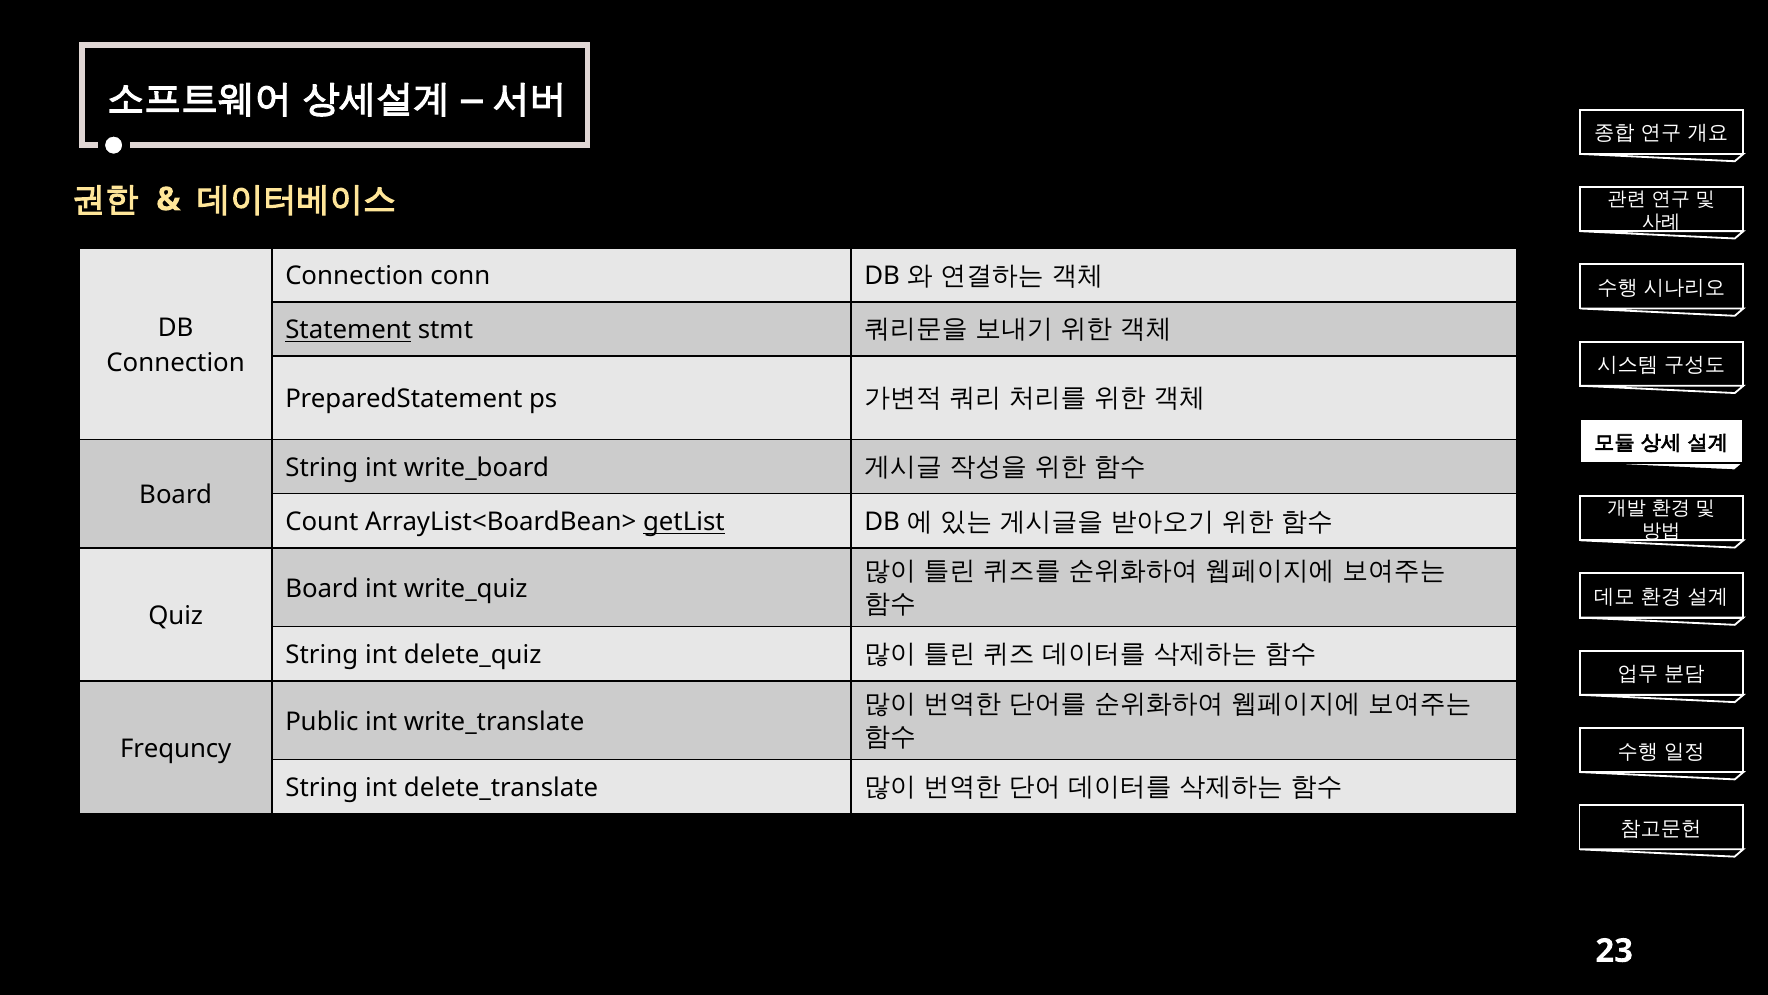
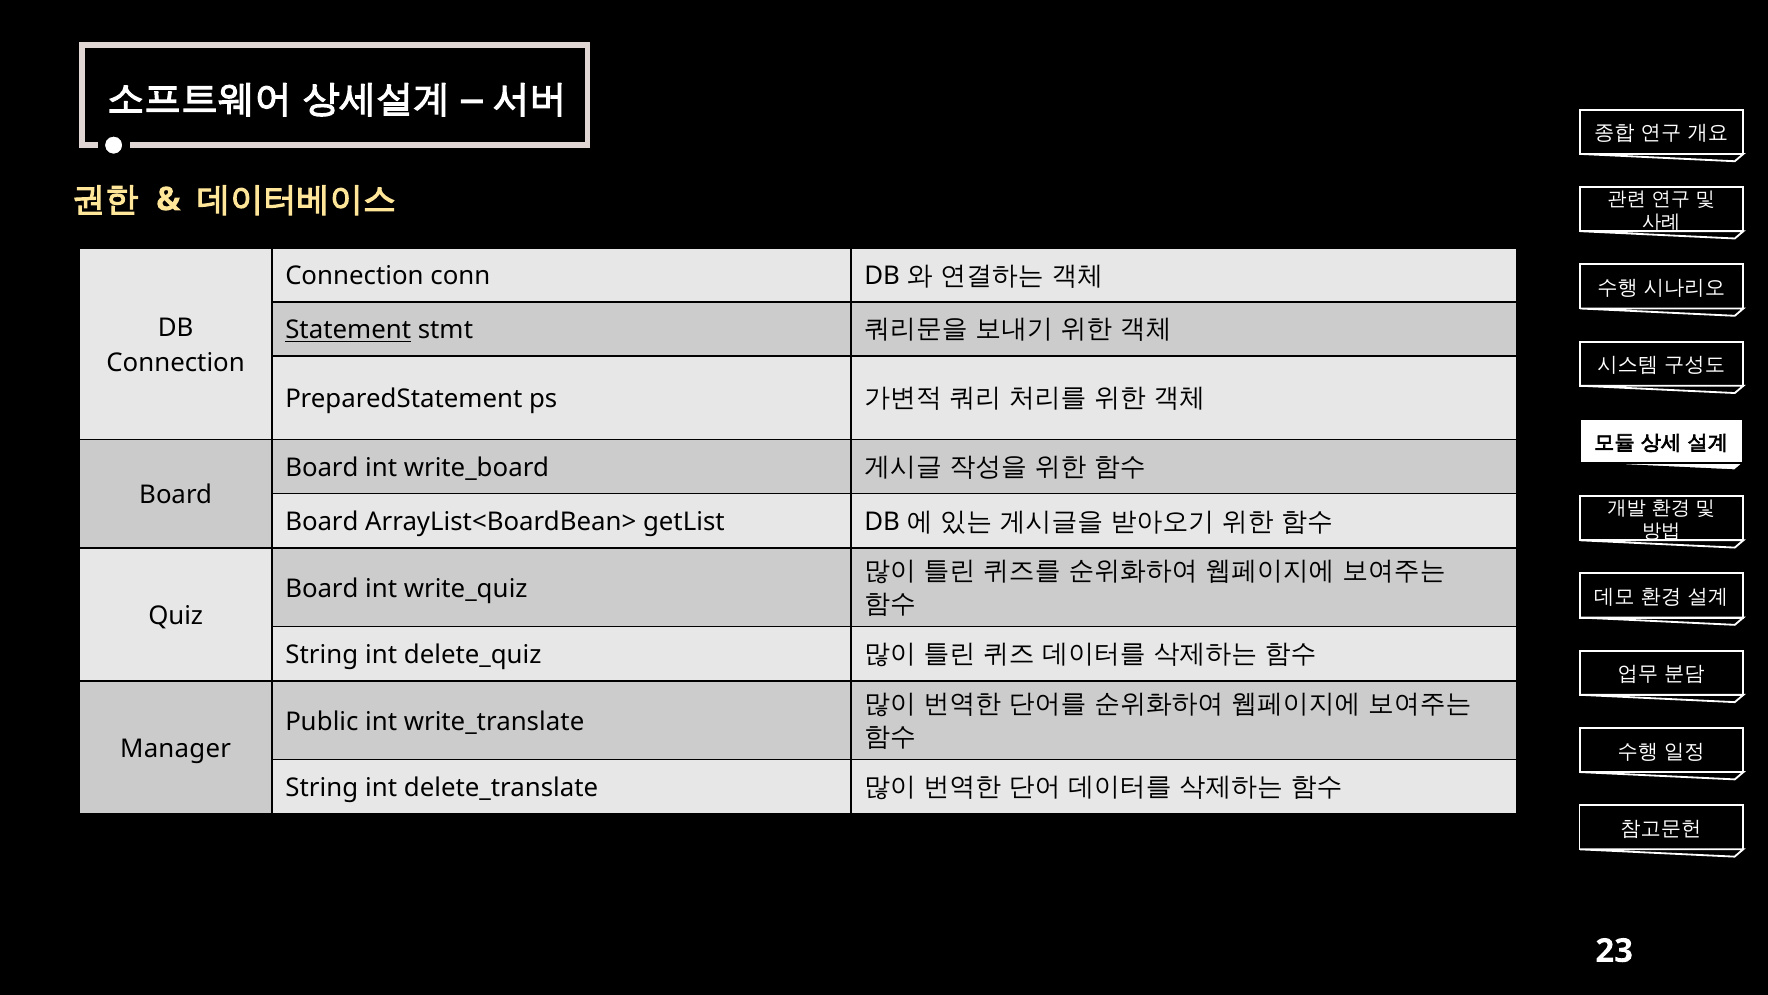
String: String -> Board (322, 468)
Count: Count -> Board (322, 522)
getList underline: present -> none (684, 522)
Frequncy: Frequncy -> Manager (176, 748)
